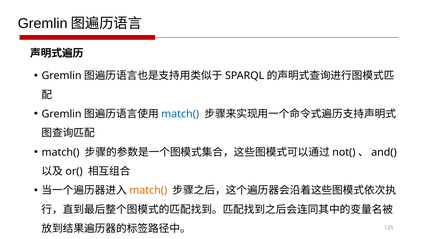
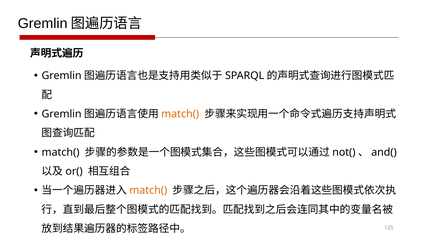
match( colour: blue -> orange (180, 114)
